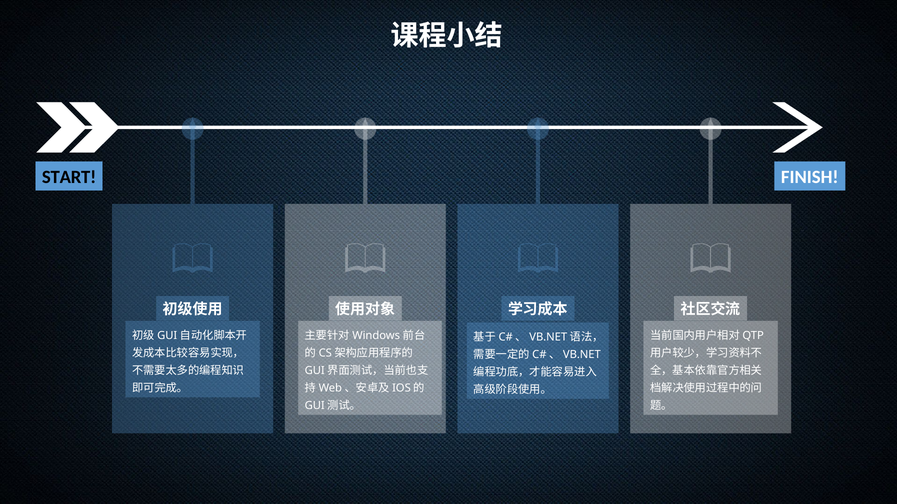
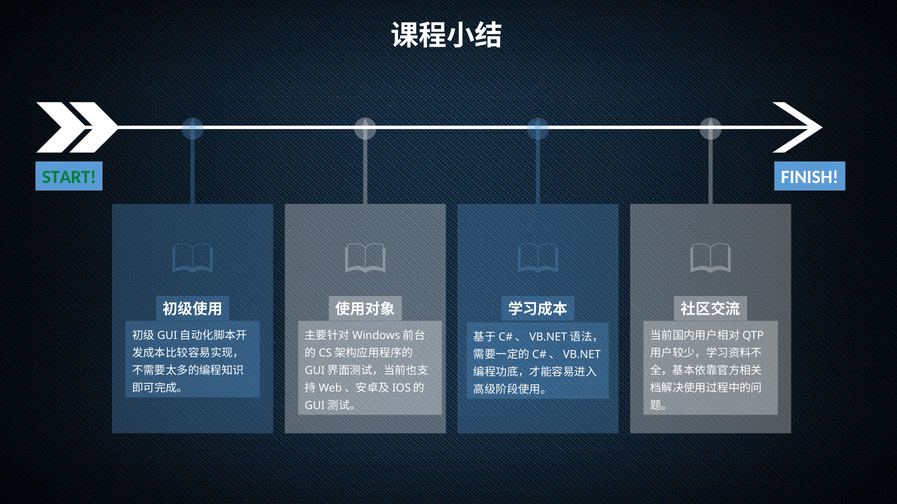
START colour: black -> green (69, 177)
